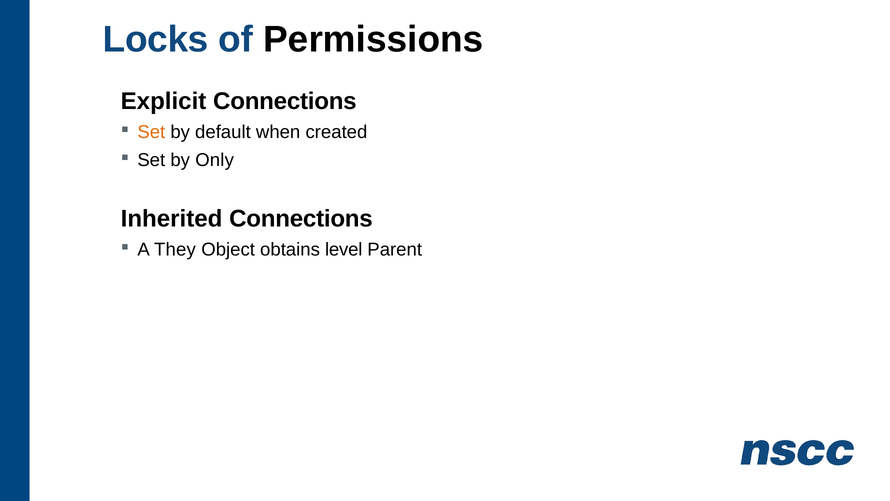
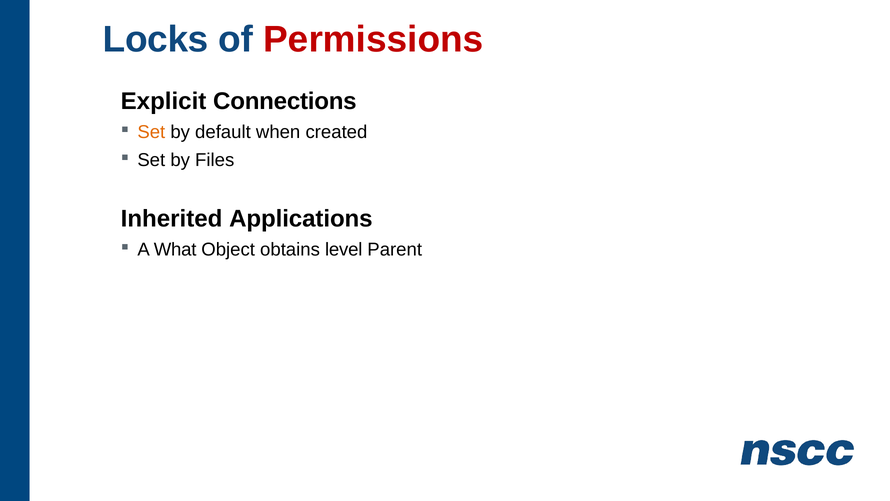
Permissions colour: black -> red (373, 40)
Only: Only -> Files (215, 160)
Inherited Connections: Connections -> Applications (301, 219)
They: They -> What (175, 249)
